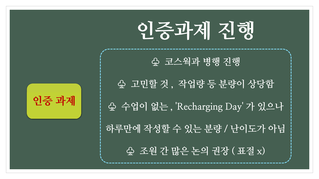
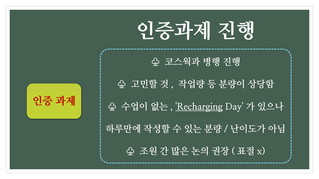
Recharging underline: none -> present (199, 107)
